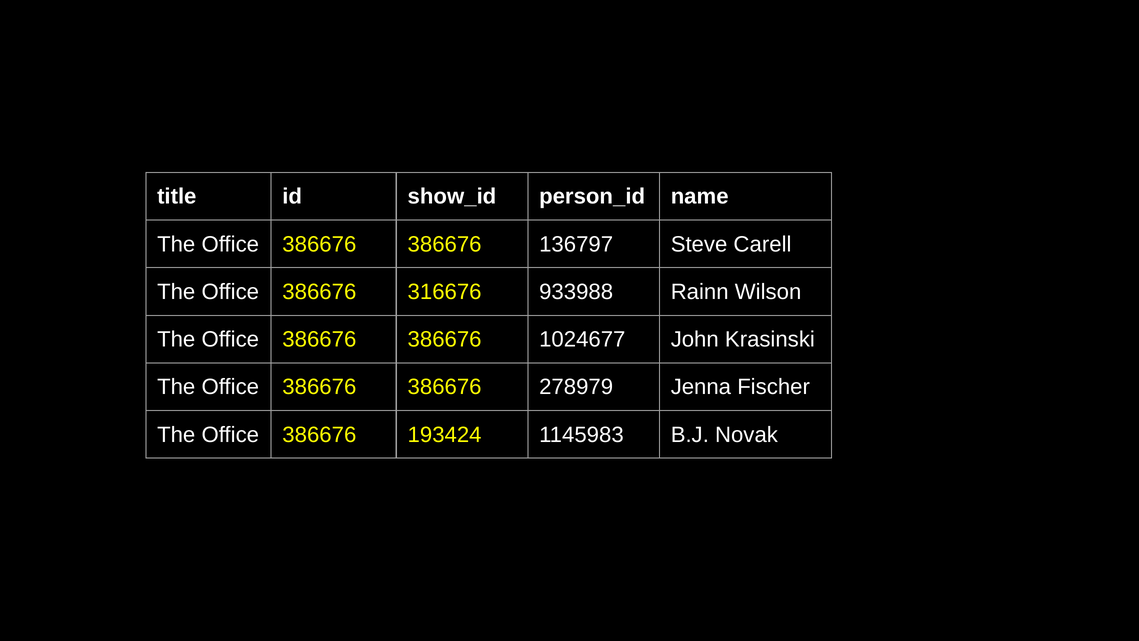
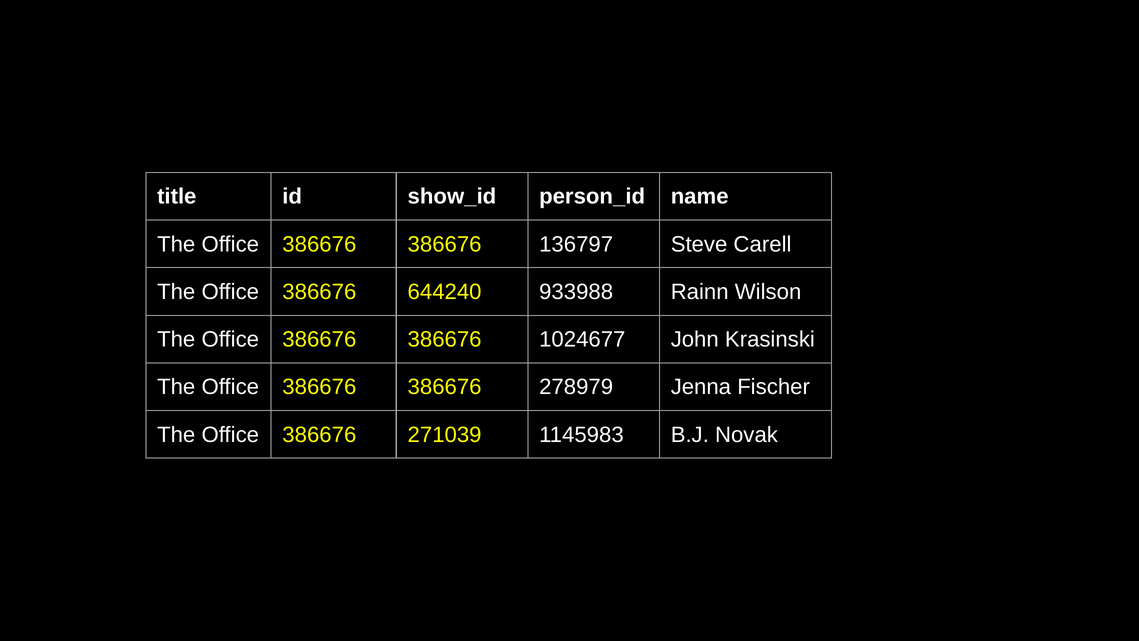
316676: 316676 -> 644240 (445, 292)
193424: 193424 -> 271039 (445, 435)
